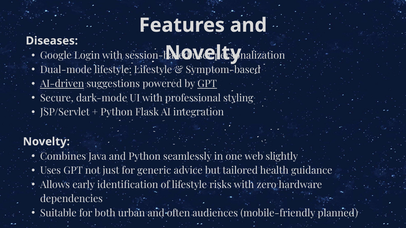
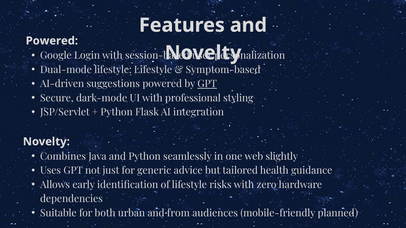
Diseases: Diseases -> Powered (52, 41)
AI-driven underline: present -> none (62, 84)
often: often -> from (178, 213)
